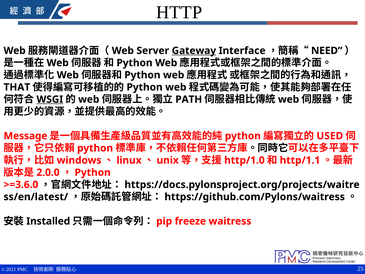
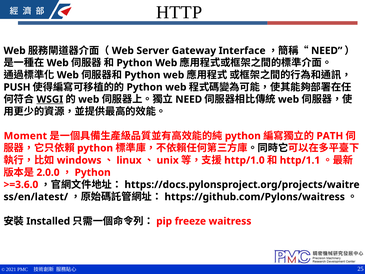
Gateway underline: present -> none (194, 51)
THAT: THAT -> PUSH (17, 87)
PATH: PATH -> NEED (189, 99)
Message: Message -> Moment (25, 136)
USED: USED -> PATH (330, 136)
